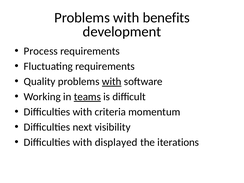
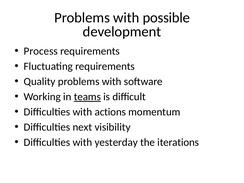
benefits: benefits -> possible (166, 18)
with underline: present -> none (112, 82)
criteria: criteria -> actions (110, 112)
displayed: displayed -> yesterday (116, 142)
